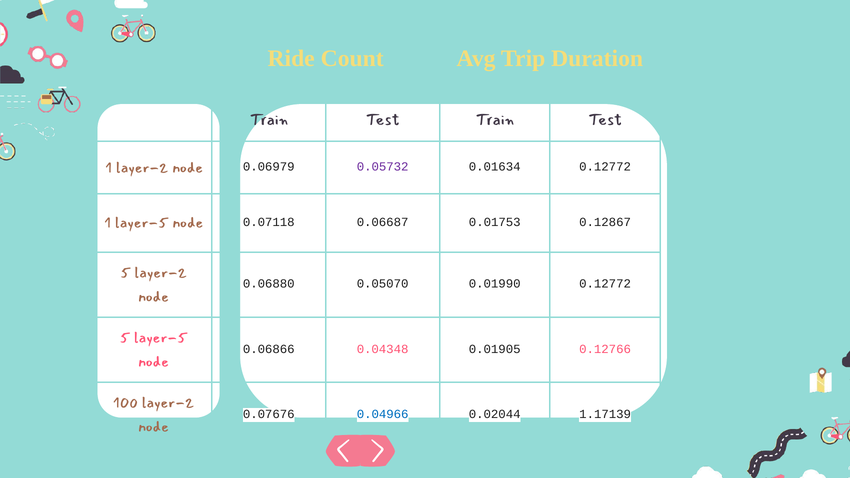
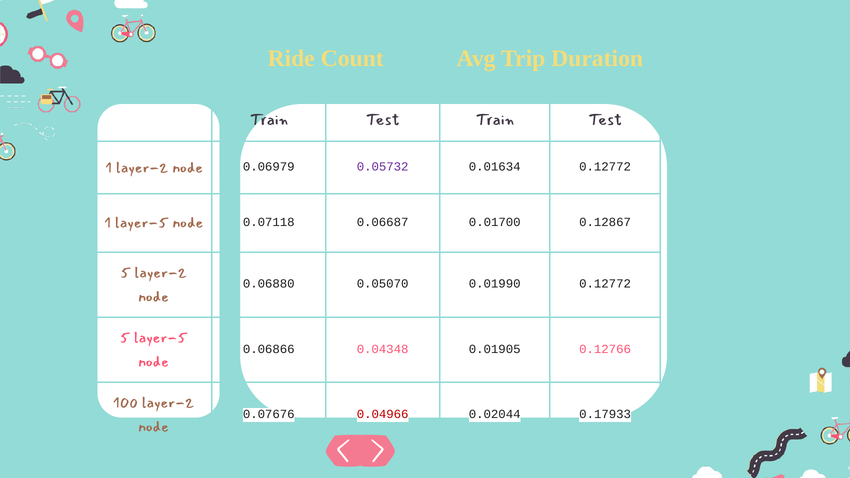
0.01753: 0.01753 -> 0.01700 (495, 222)
0.04966 colour: blue -> red (383, 414)
1.17139: 1.17139 -> 0.17933 (605, 414)
